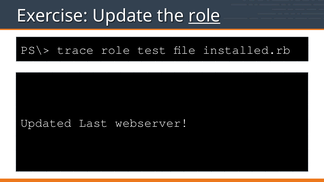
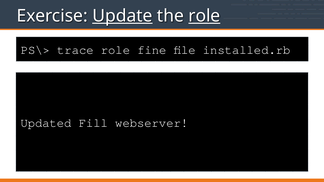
Update underline: none -> present (122, 16)
test: test -> fine (152, 50)
Last: Last -> Fill (93, 123)
